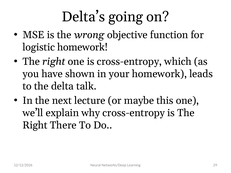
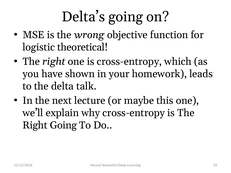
logistic homework: homework -> theoretical (83, 47)
Right There: There -> Going (63, 125)
